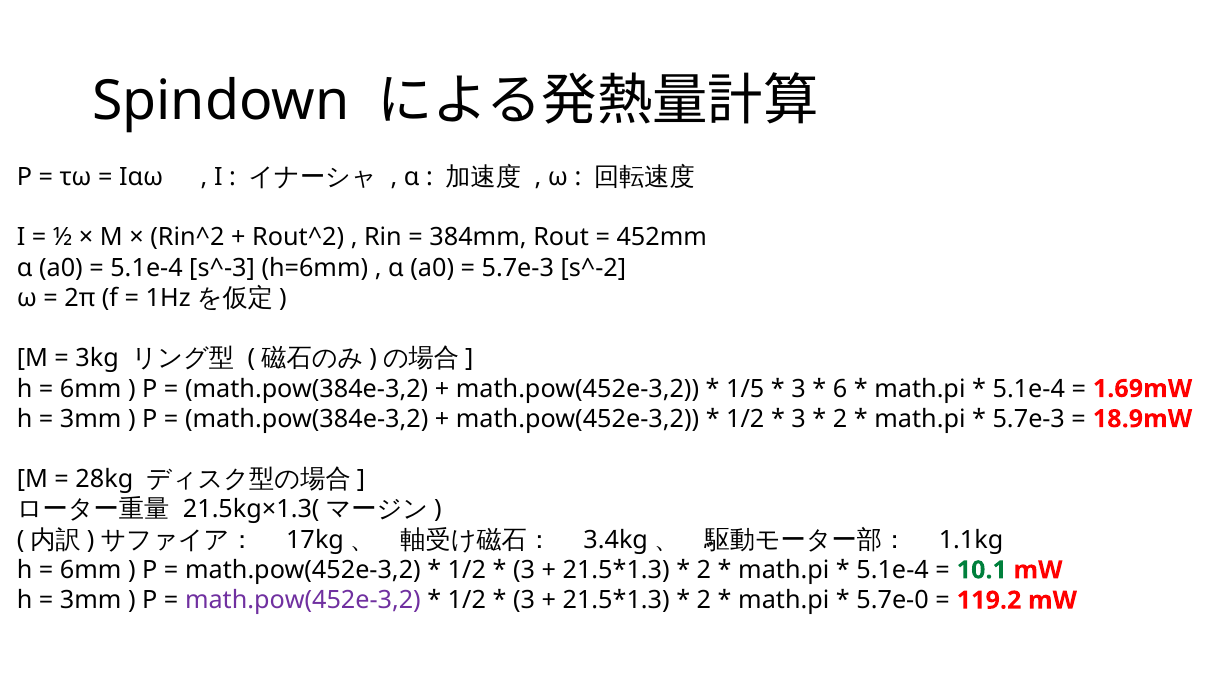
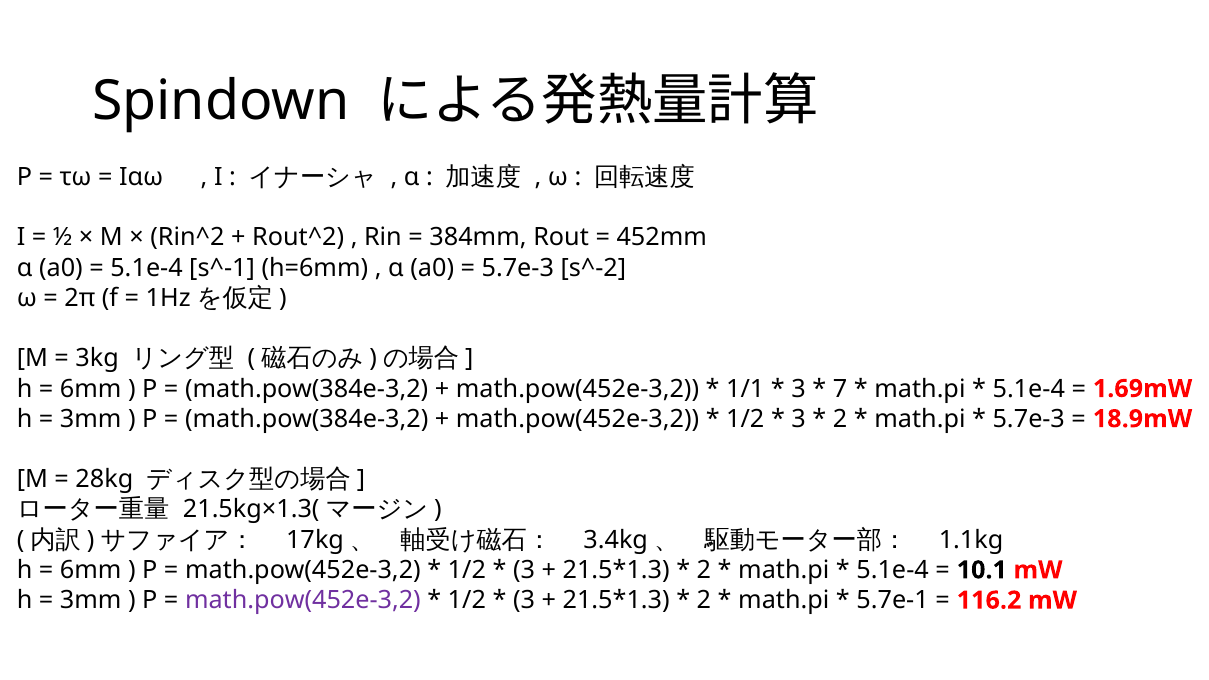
s^-3: s^-3 -> s^-1 (222, 268)
1/5: 1/5 -> 1/1 (745, 389)
6: 6 -> 7 (840, 389)
10.1 colour: green -> black (982, 570)
5.7e-0: 5.7e-0 -> 5.7e-1 (893, 600)
119.2: 119.2 -> 116.2 (989, 600)
